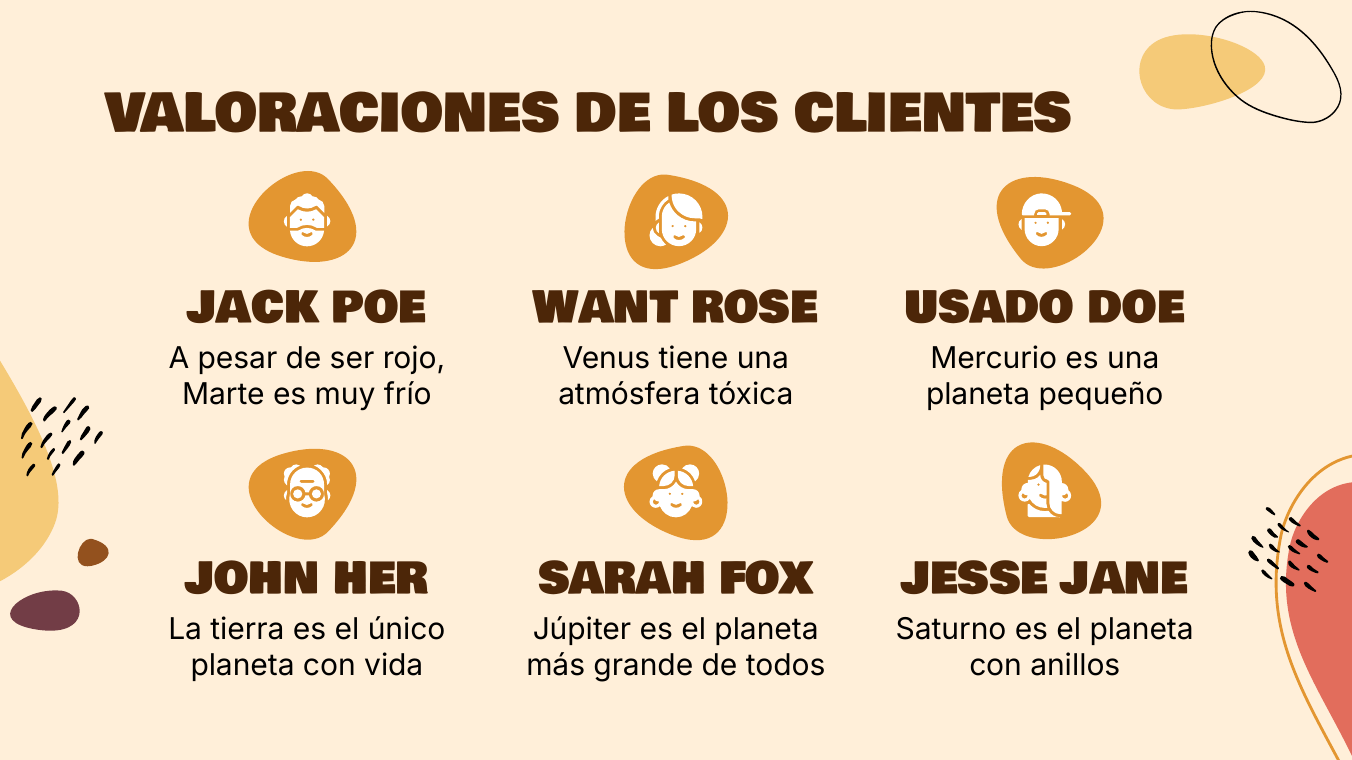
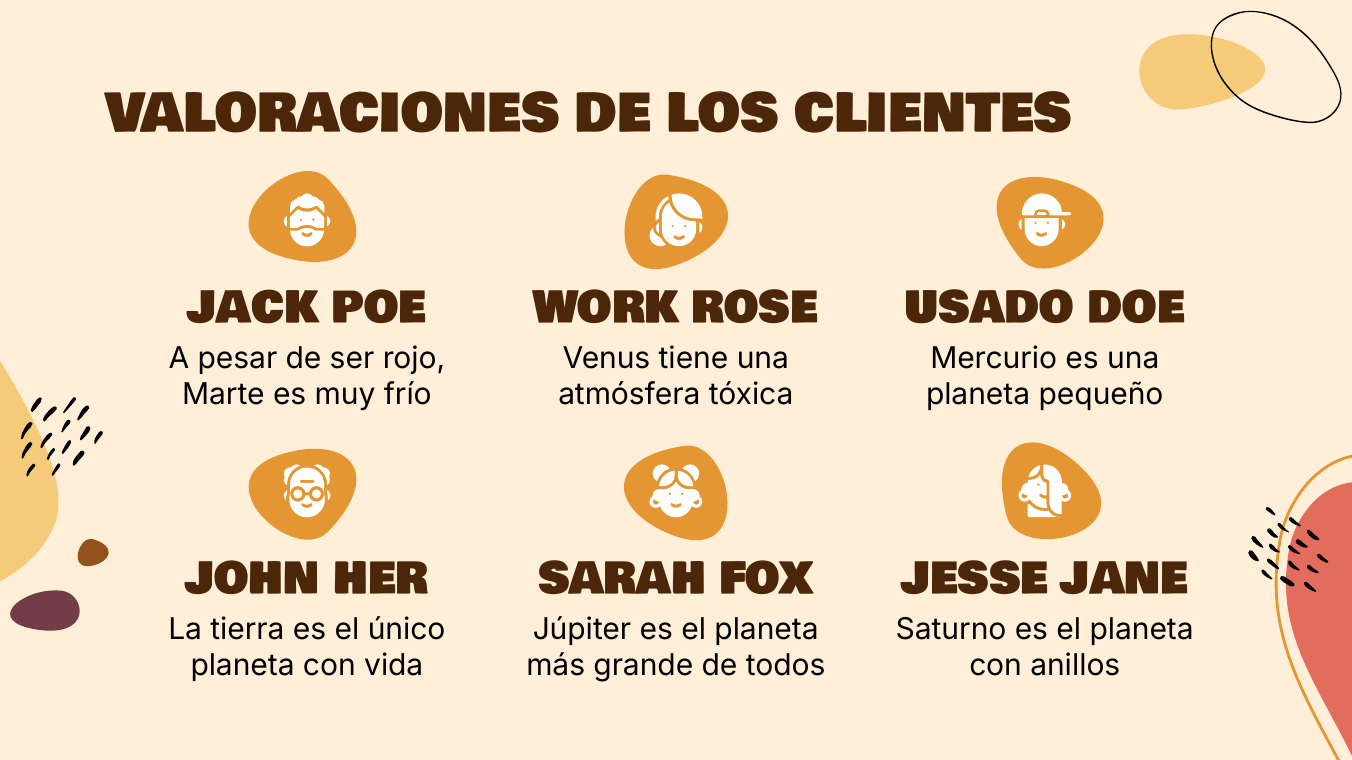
WANT: WANT -> WORK (606, 309)
